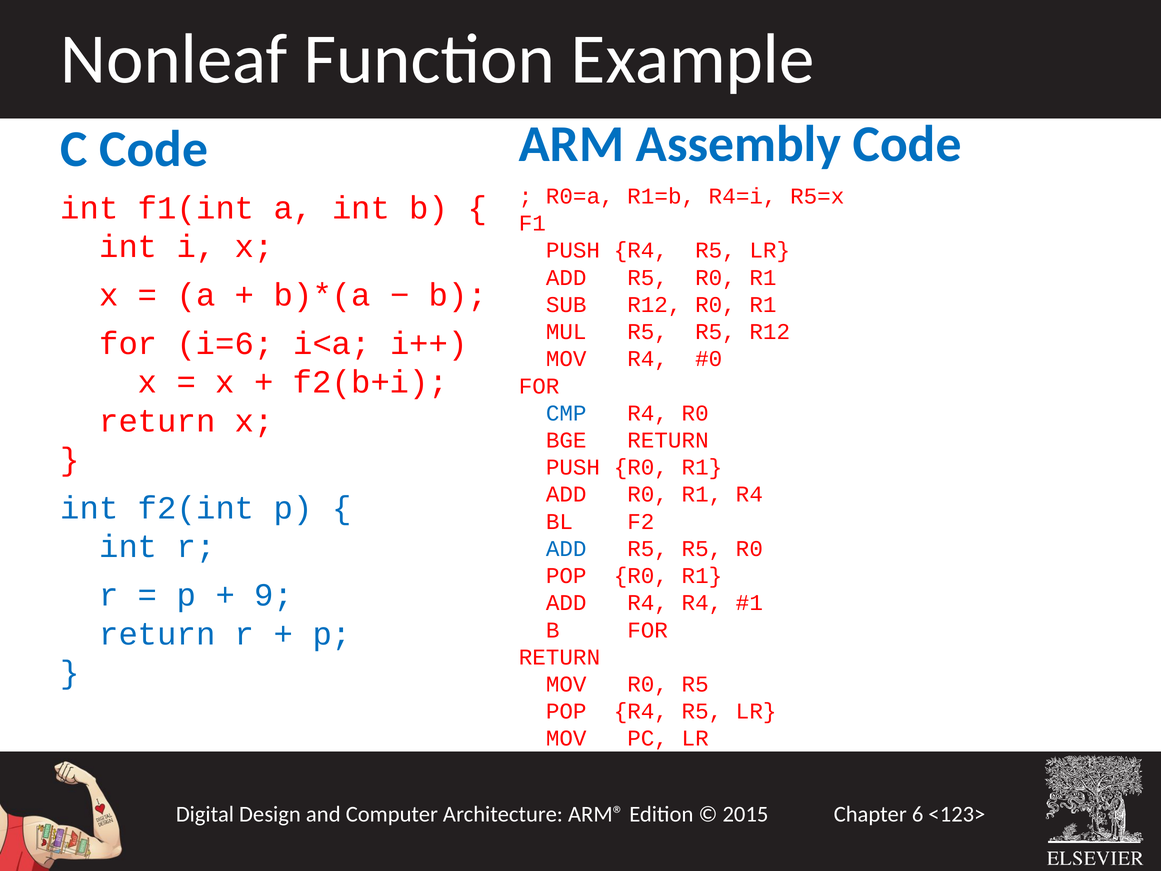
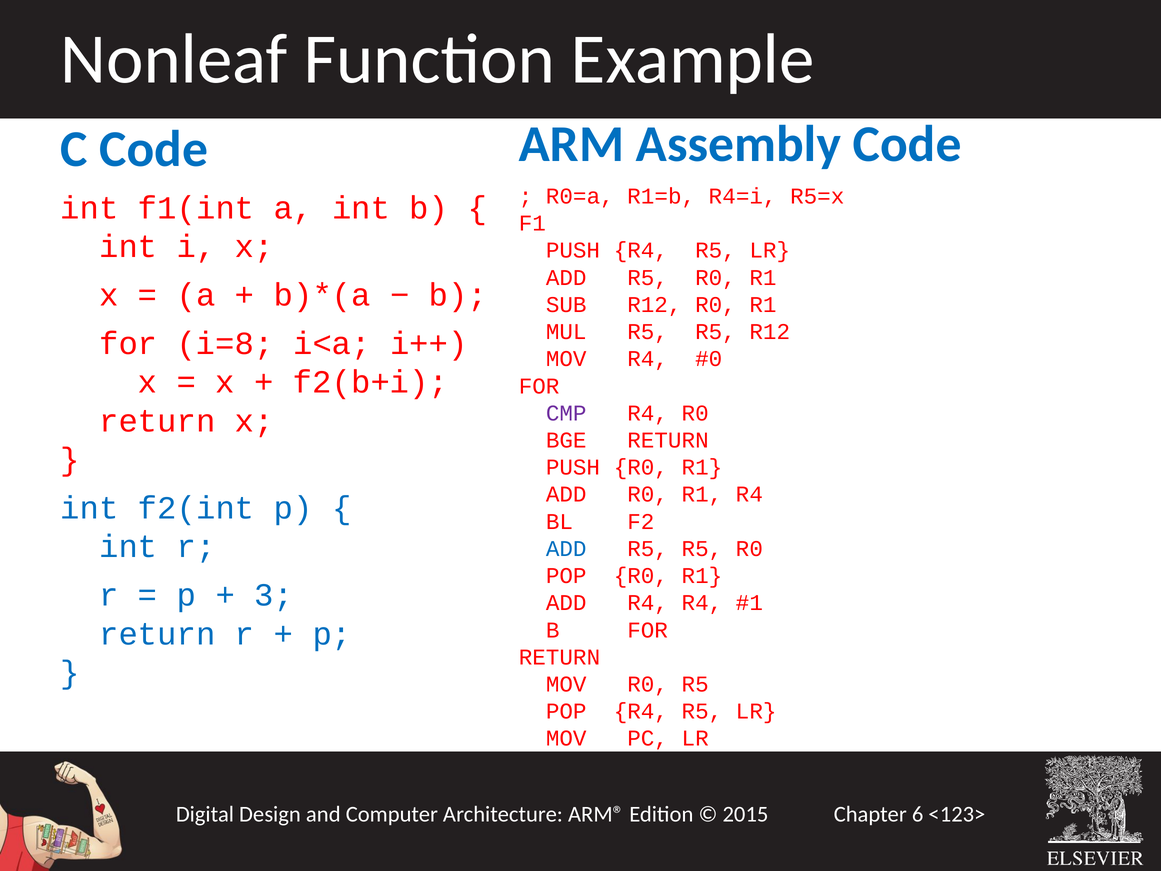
i=6: i=6 -> i=8 (225, 343)
CMP colour: blue -> purple (566, 413)
9: 9 -> 3 (274, 595)
